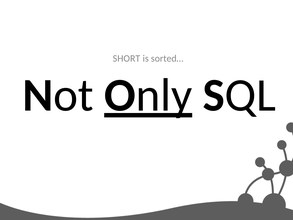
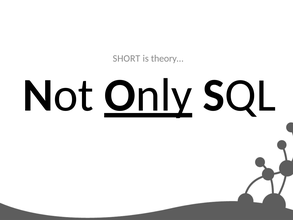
sorted…: sorted… -> theory… (167, 58)
